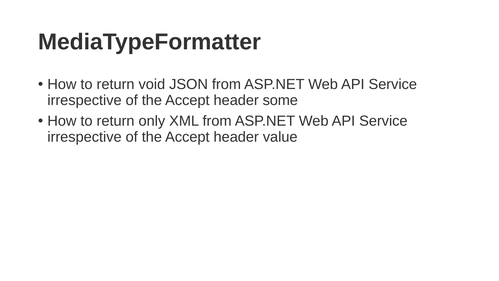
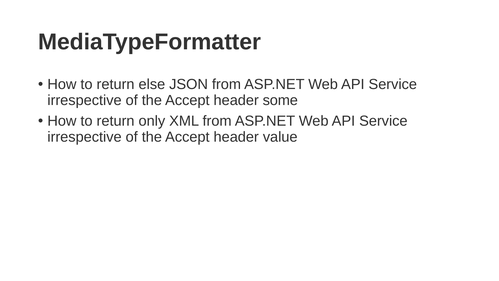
void: void -> else (152, 84)
